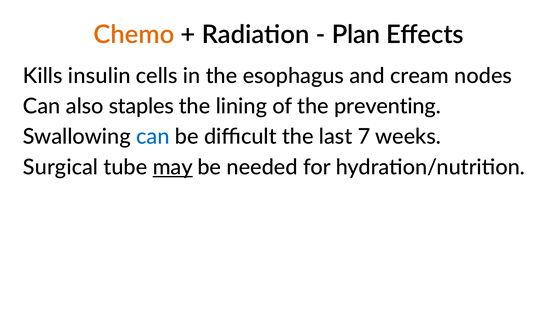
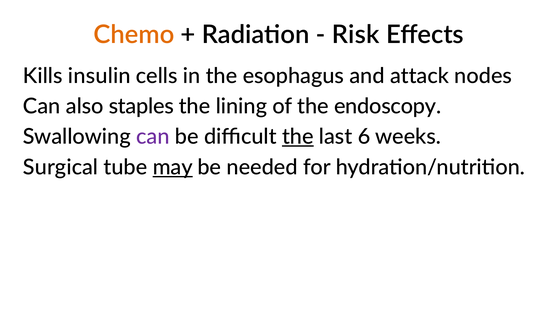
Plan: Plan -> Risk (356, 35)
cream: cream -> attack (419, 76)
preventing: preventing -> endoscopy (388, 107)
can colour: blue -> purple (153, 137)
the underline: none -> present (298, 137)
7: 7 -> 6 (364, 137)
